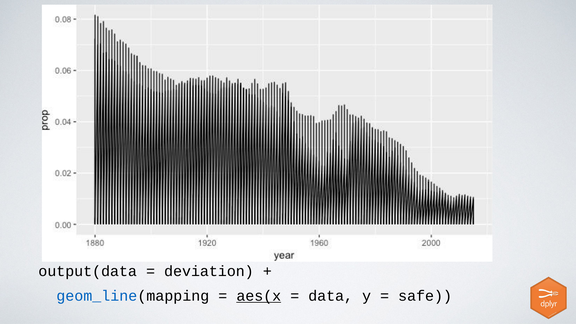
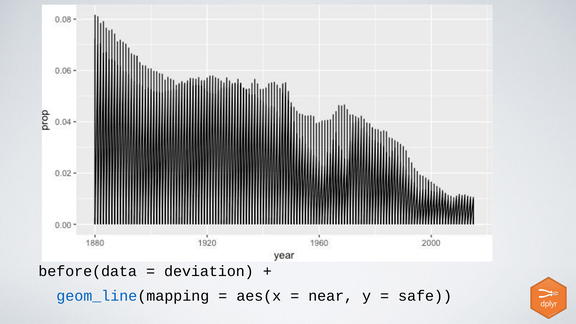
output(data: output(data -> before(data (88, 271)
aes(x underline: present -> none (259, 296)
data: data -> near (331, 296)
